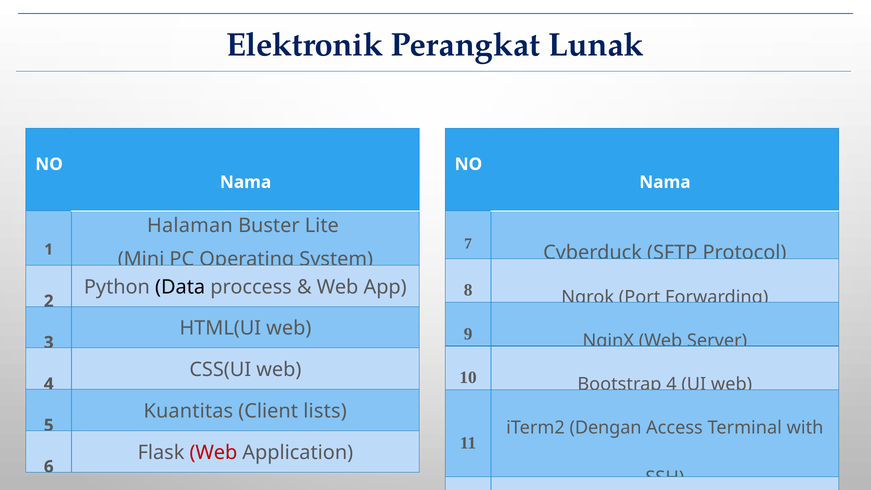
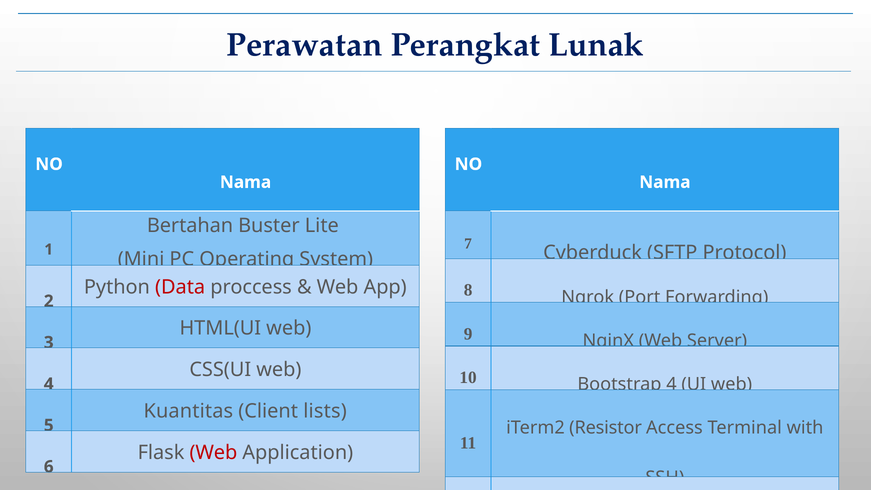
Elektronik: Elektronik -> Perawatan (304, 45)
Halaman: Halaman -> Bertahan (190, 226)
Data colour: black -> red (180, 287)
Dengan: Dengan -> Resistor (606, 428)
